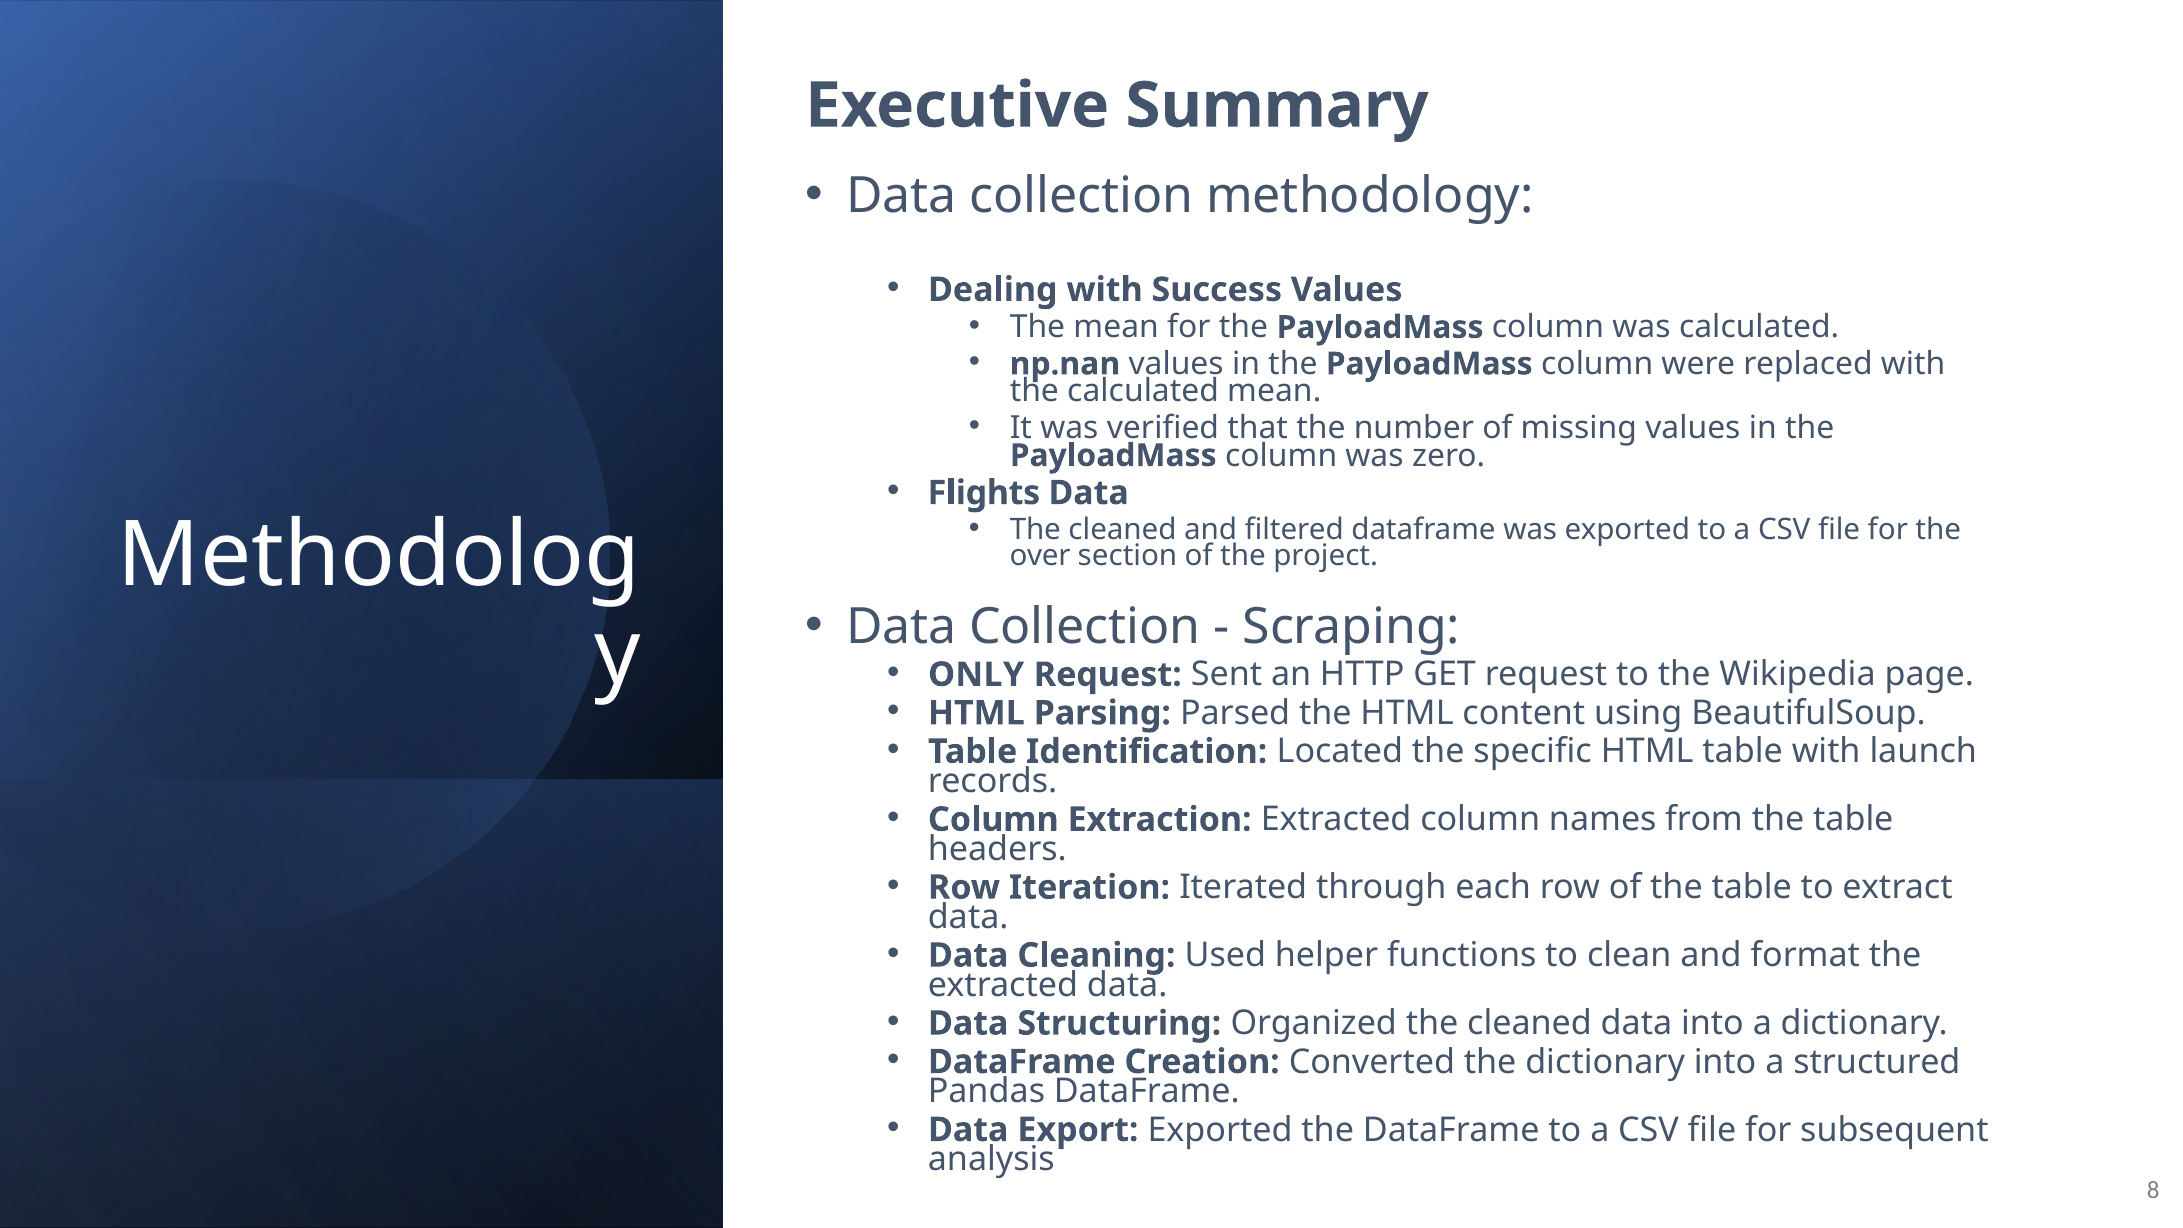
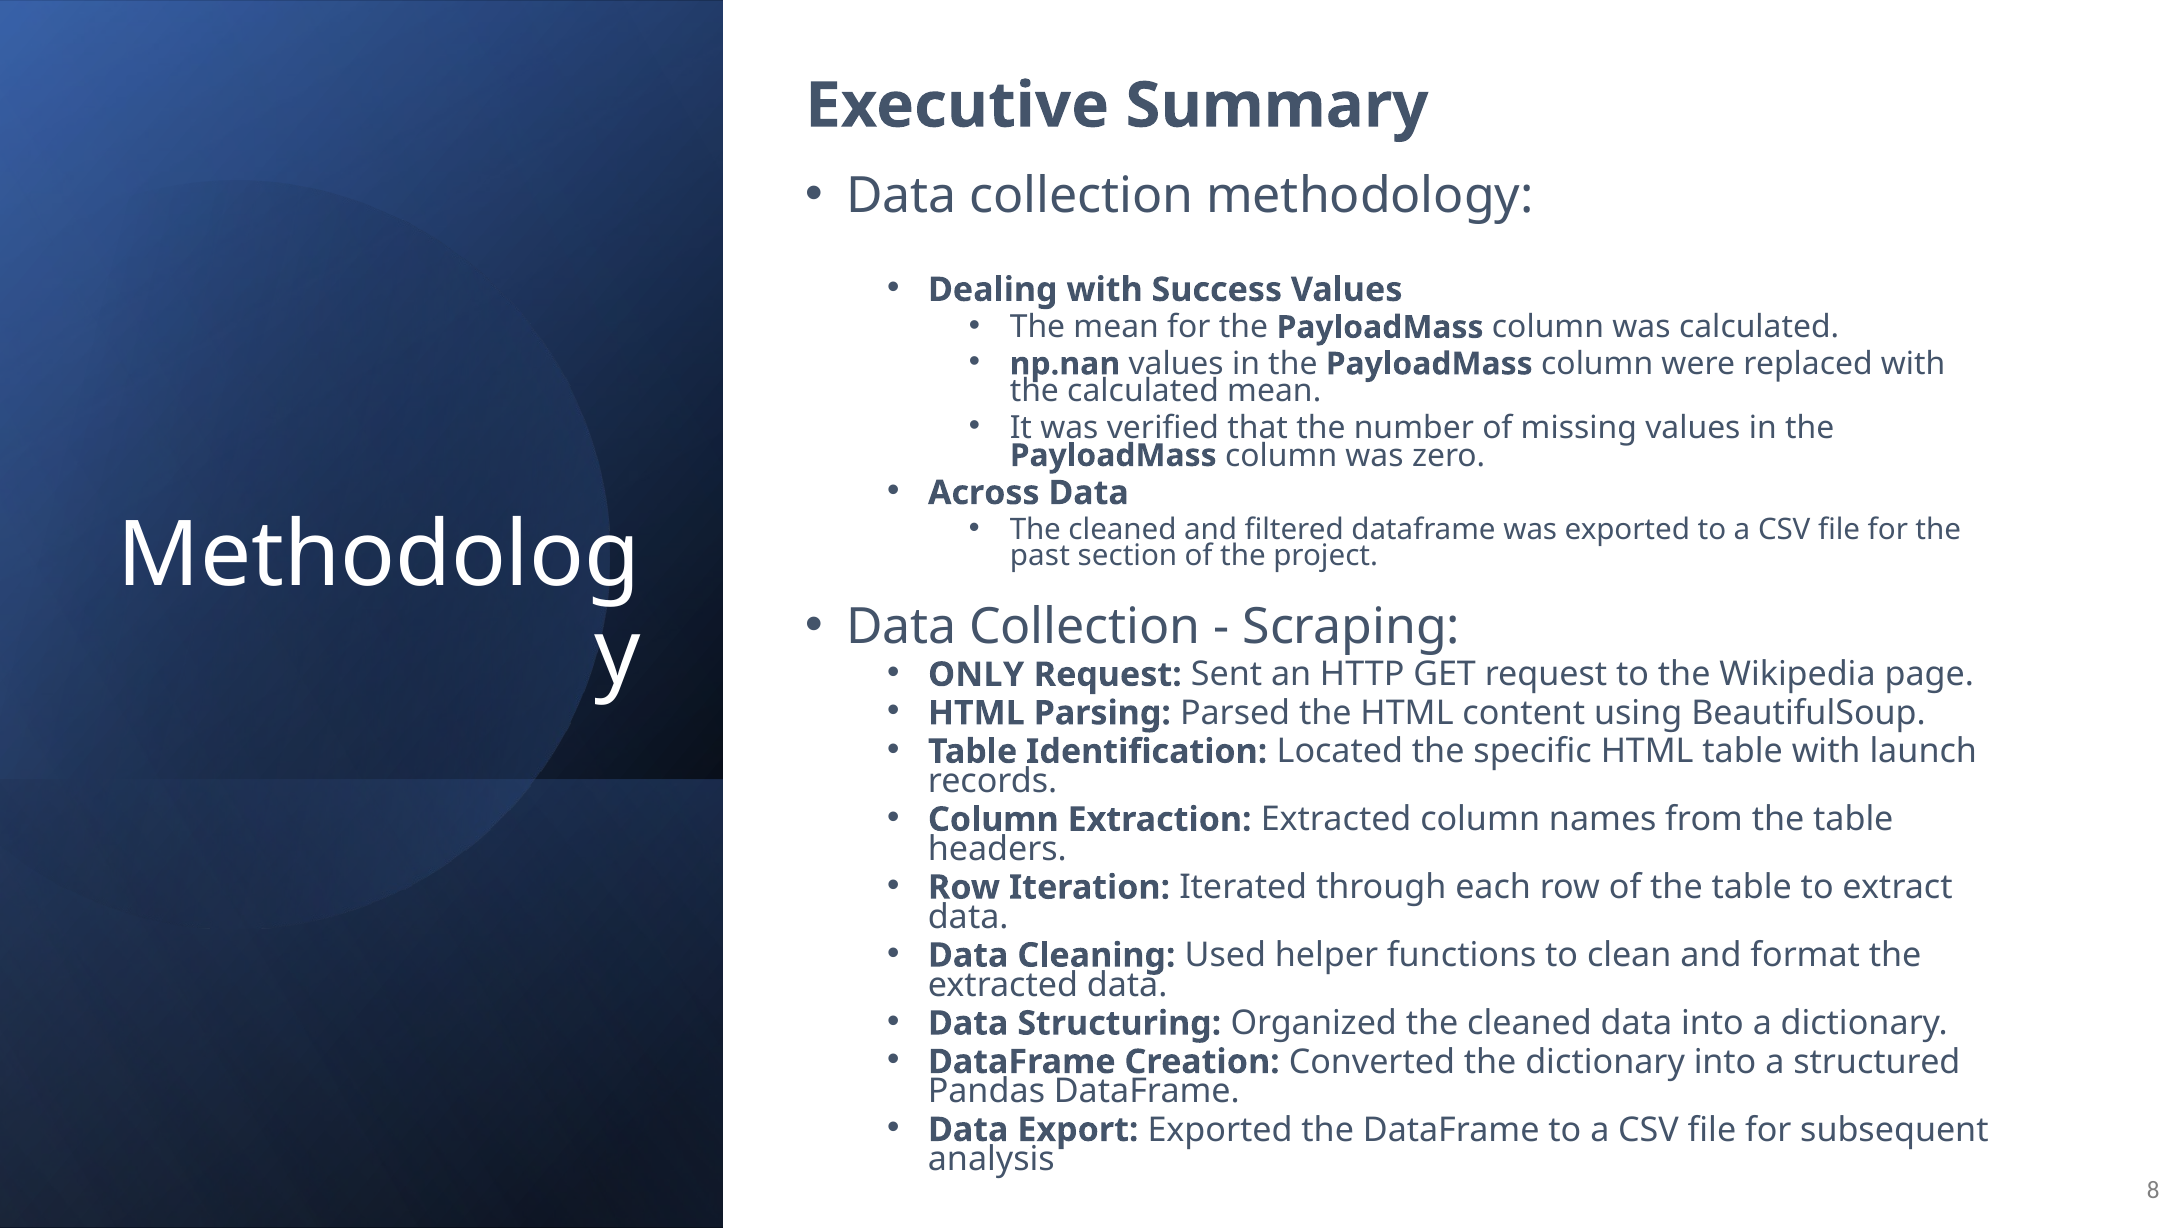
Flights: Flights -> Across (984, 493)
over: over -> past (1040, 555)
